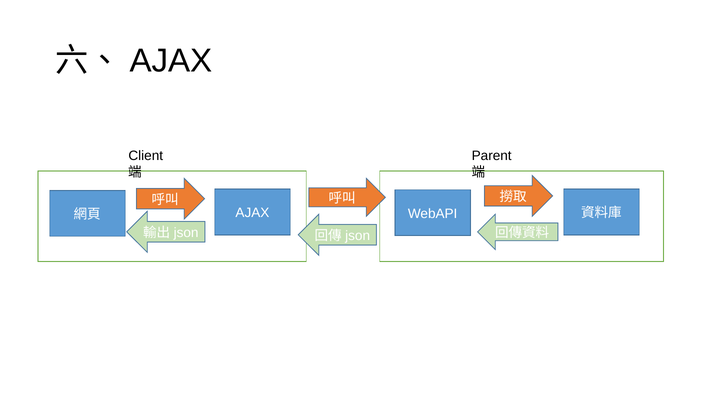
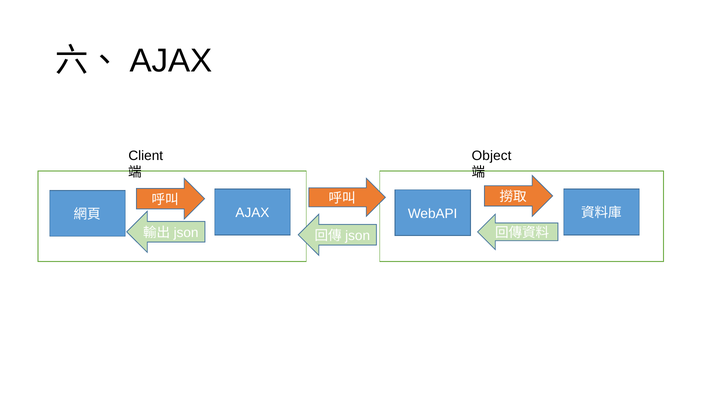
Parent: Parent -> Object (492, 156)
